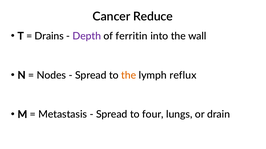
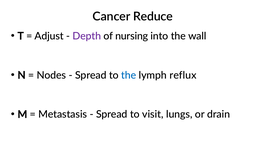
Drains: Drains -> Adjust (49, 36)
ferritin: ferritin -> nursing (132, 36)
the colour: orange -> blue (129, 76)
four: four -> visit (153, 115)
